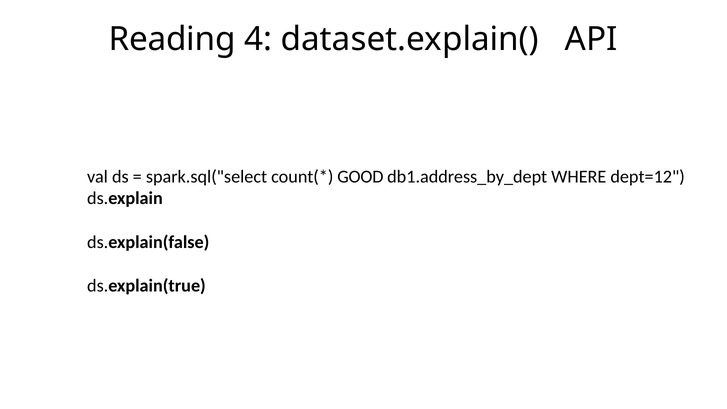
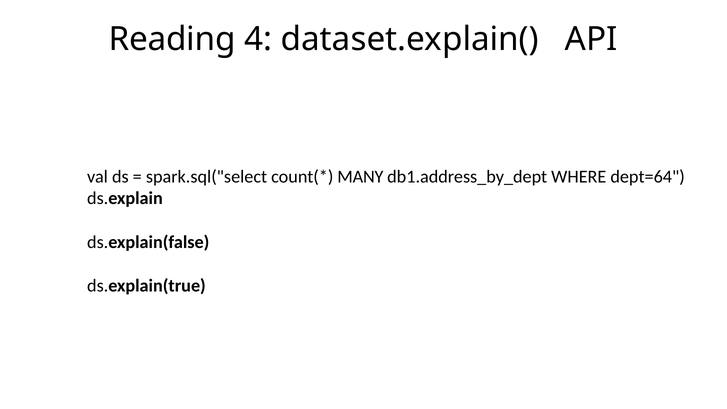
GOOD: GOOD -> MANY (360, 177)
dept=12: dept=12 -> dept=64 (648, 177)
